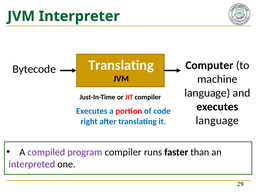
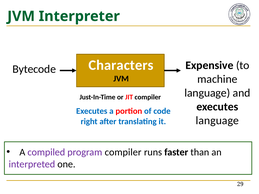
Translating: Translating -> Characters (121, 65)
Computer: Computer -> Expensive (209, 65)
